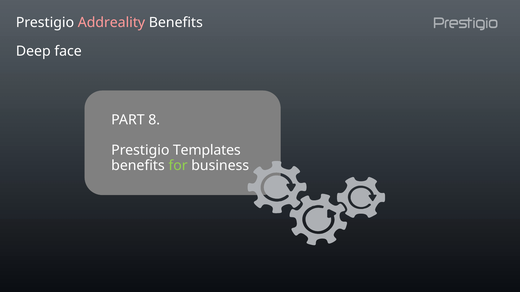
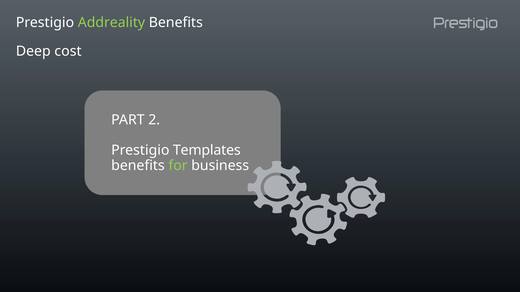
Addreality colour: pink -> light green (111, 23)
face: face -> cost (68, 51)
8: 8 -> 2 (154, 120)
